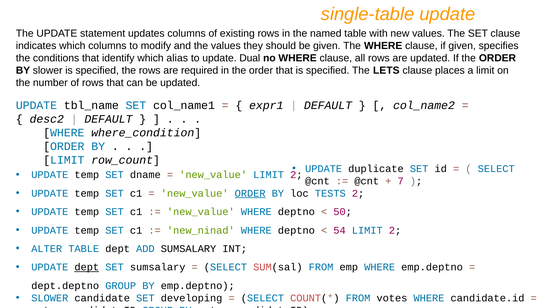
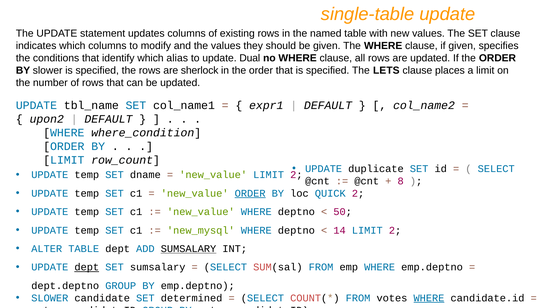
required: required -> sherlock (200, 71)
desc2: desc2 -> upon2 (47, 119)
7: 7 -> 8 (401, 181)
TESTS: TESTS -> QUICK (330, 193)
new_ninad: new_ninad -> new_mysql (201, 230)
54: 54 -> 14 (340, 230)
SUMSALARY underline: none -> present (188, 249)
developing: developing -> determined (192, 298)
WHERE underline: none -> present (429, 298)
